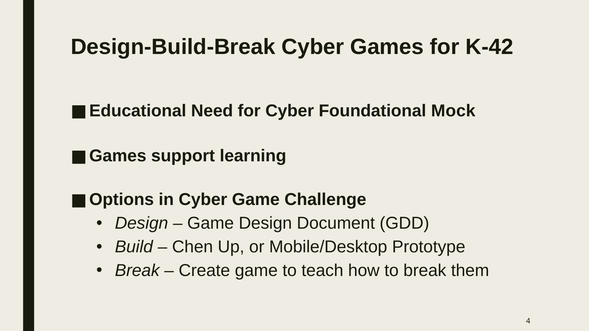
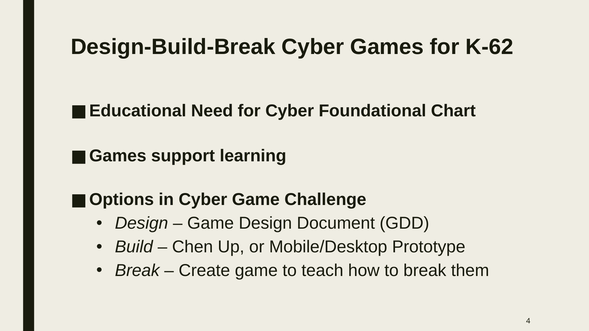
K-42: K-42 -> K-62 (489, 47)
Mock: Mock -> Chart (453, 111)
